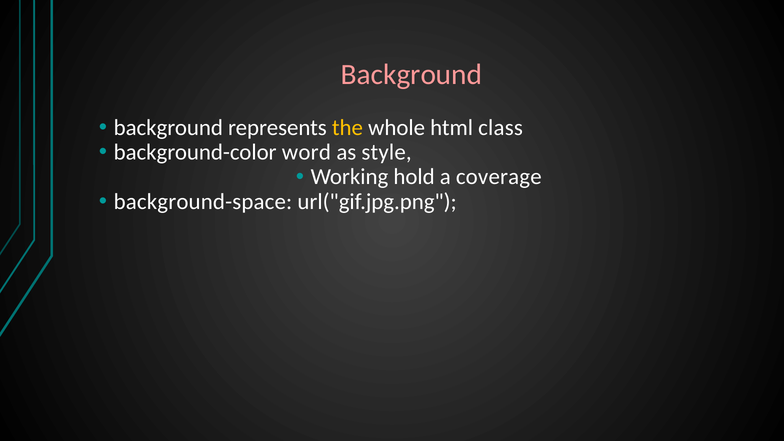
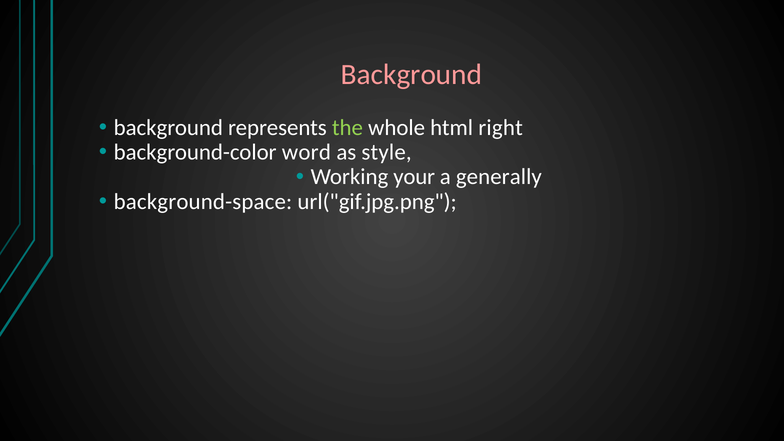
the colour: yellow -> light green (347, 128)
class: class -> right (501, 128)
hold: hold -> your (414, 177)
coverage: coverage -> generally (499, 177)
